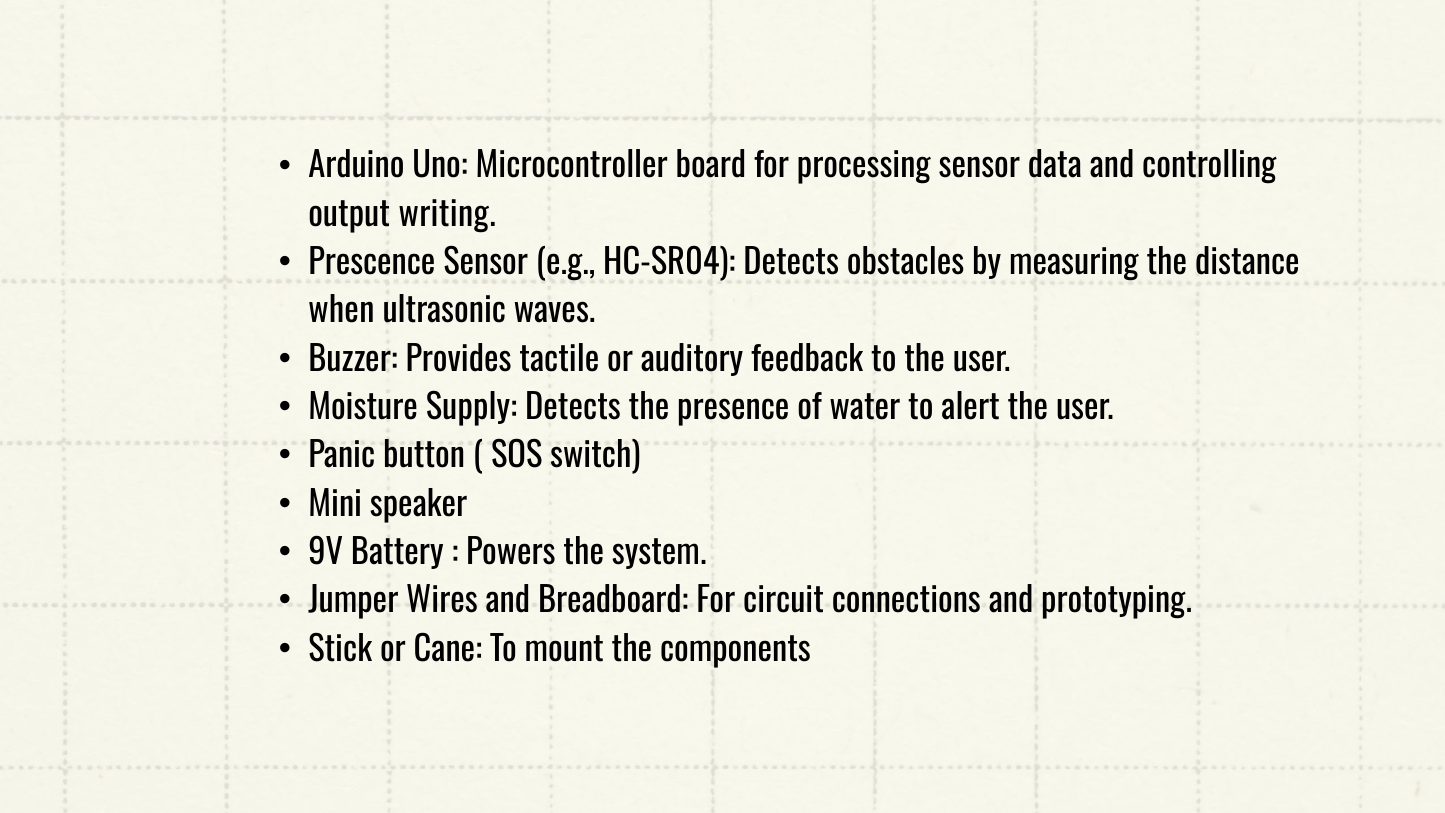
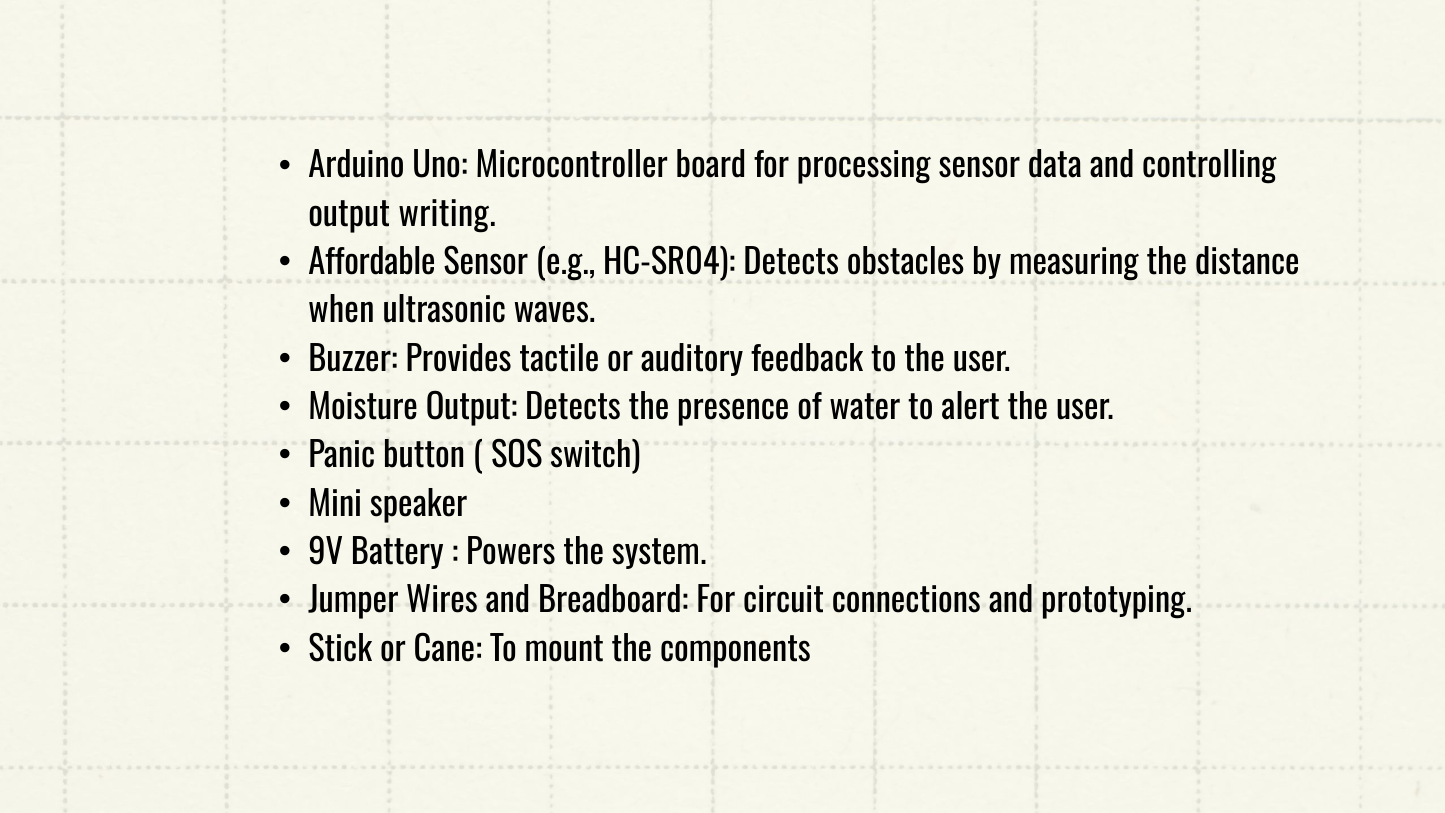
Prescence: Prescence -> Affordable (372, 263)
Moisture Supply: Supply -> Output (472, 408)
